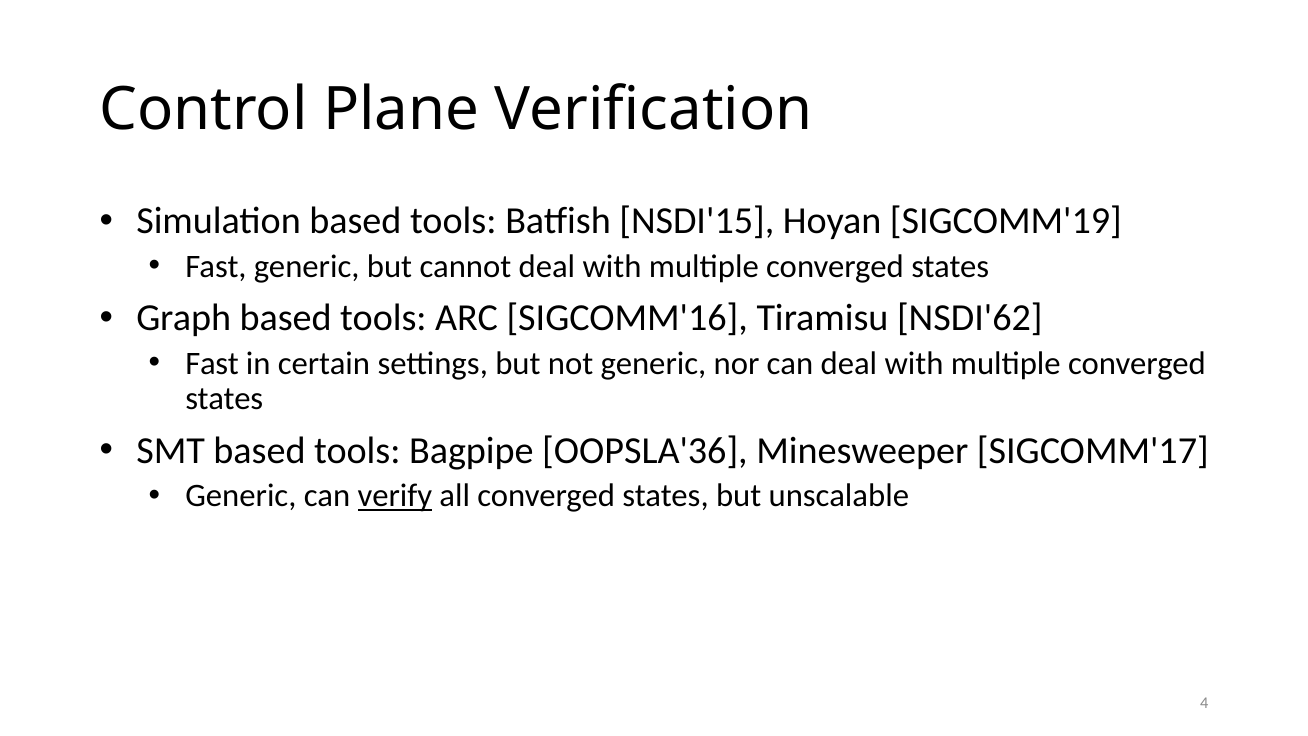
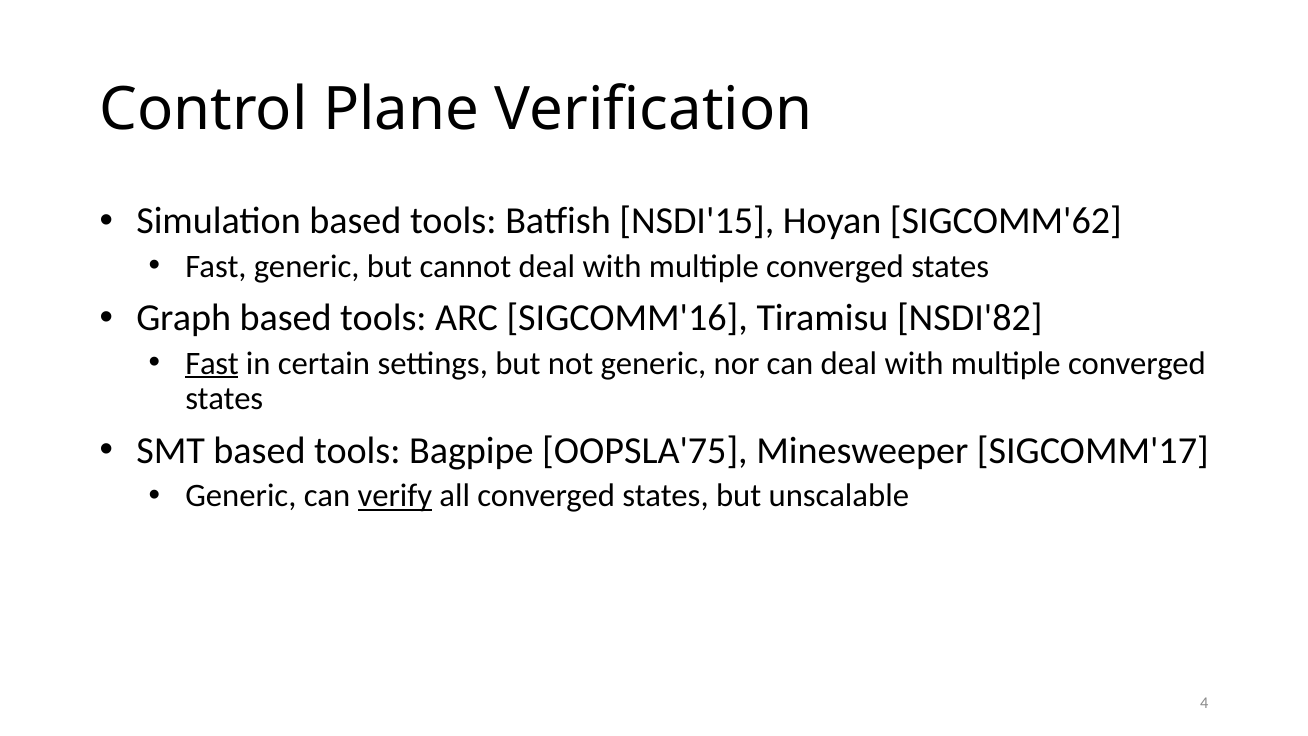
SIGCOMM'19: SIGCOMM'19 -> SIGCOMM'62 (1006, 221)
NSDI'62: NSDI'62 -> NSDI'82 (970, 318)
Fast underline: none -> present (212, 363)
OOPSLA'36: OOPSLA'36 -> OOPSLA'75 (645, 450)
